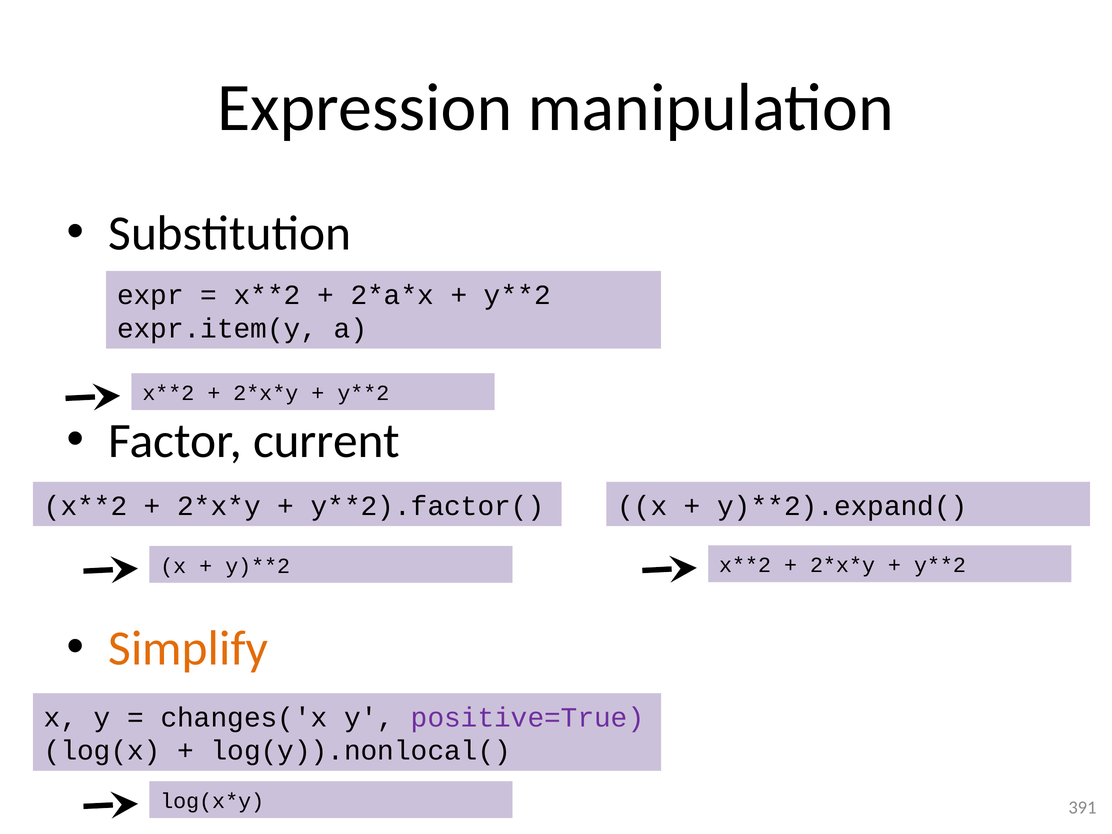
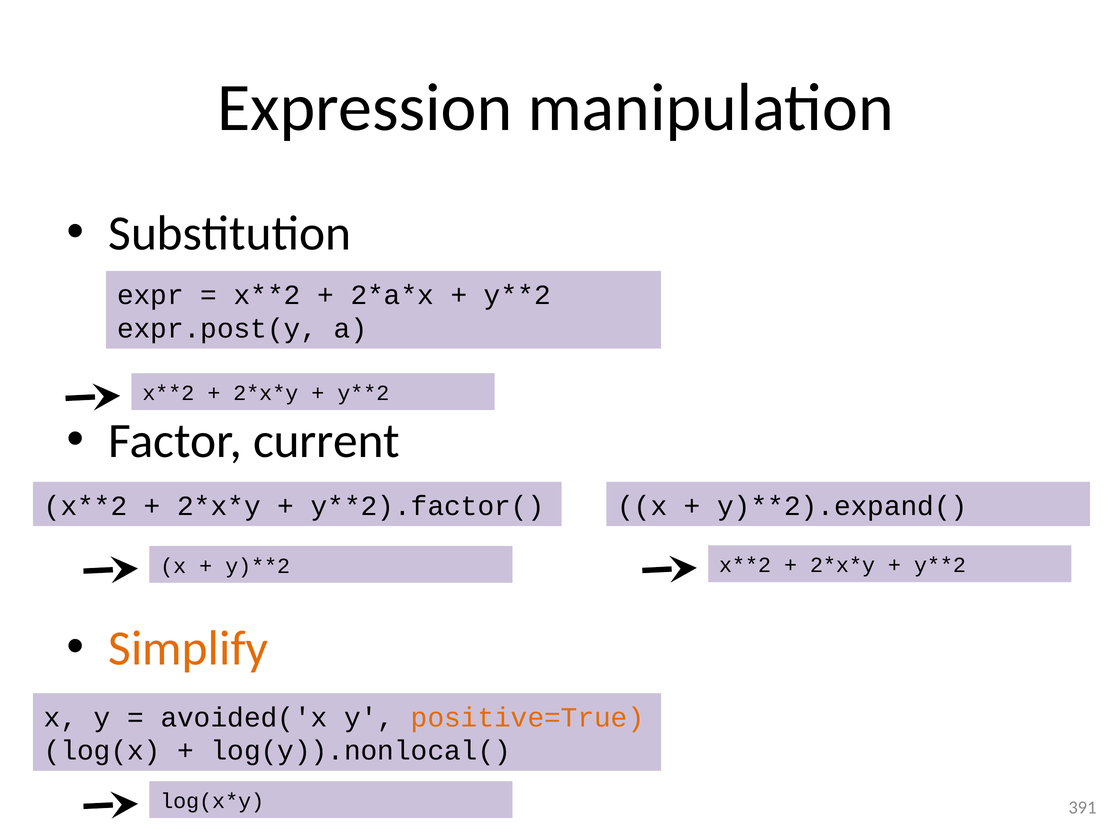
expr.item(y: expr.item(y -> expr.post(y (217, 328)
changes('x: changes('x -> avoided('x (244, 717)
positive=True colour: purple -> orange (528, 717)
